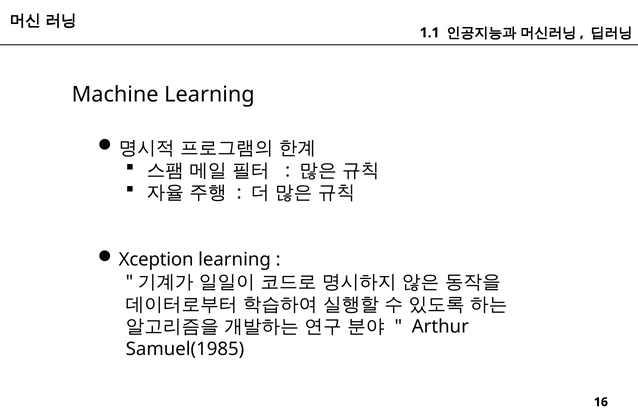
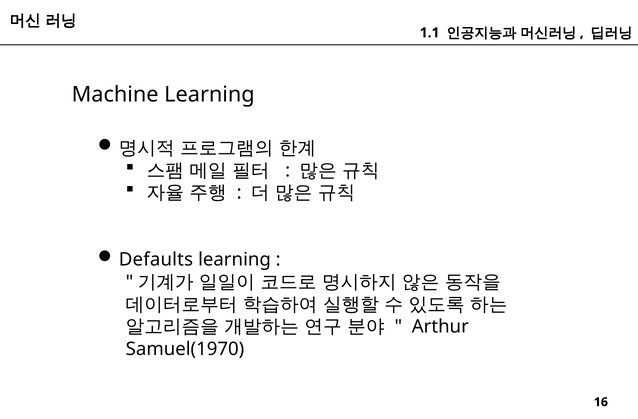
Xception: Xception -> Defaults (156, 260)
Samuel(1985: Samuel(1985 -> Samuel(1970 (185, 349)
